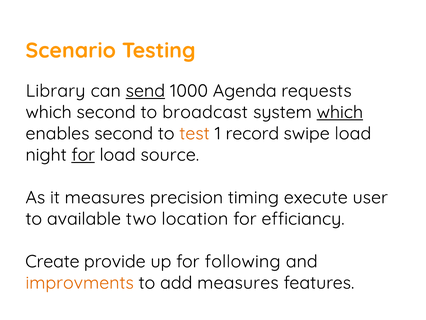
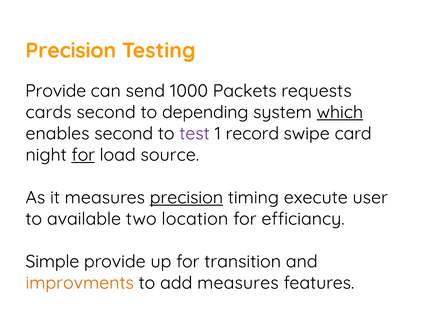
Scenario: Scenario -> Precision (71, 50)
Library: Library -> Provide (56, 91)
send underline: present -> none (145, 91)
Agenda: Agenda -> Packets (245, 91)
which: which -> cards (49, 112)
broadcast: broadcast -> depending (205, 112)
test colour: orange -> purple (194, 133)
swipe load: load -> card (353, 133)
precision underline: none -> present (186, 197)
Create: Create -> Simple (52, 261)
following: following -> transition (243, 261)
